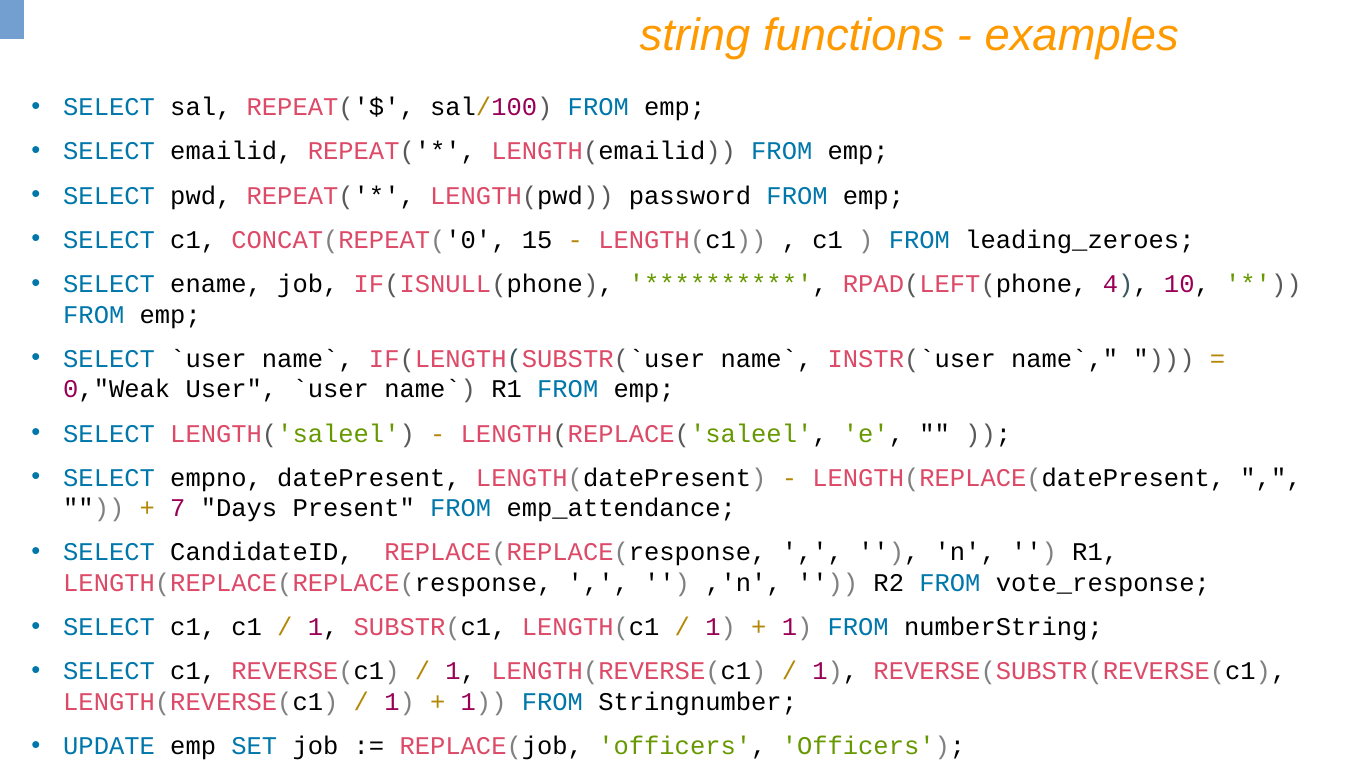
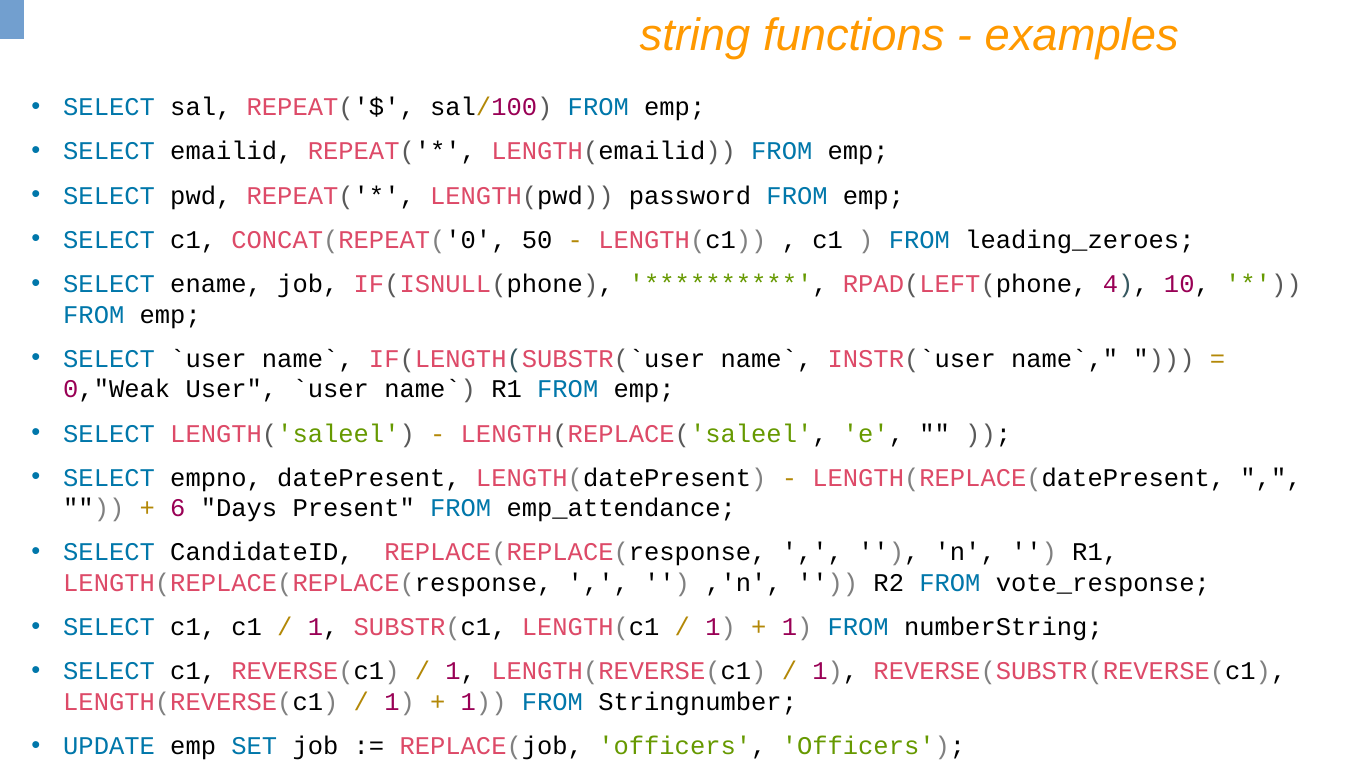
15: 15 -> 50 (537, 240)
7: 7 -> 6 (178, 508)
